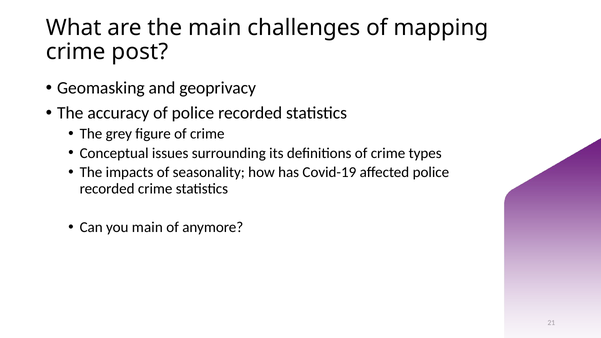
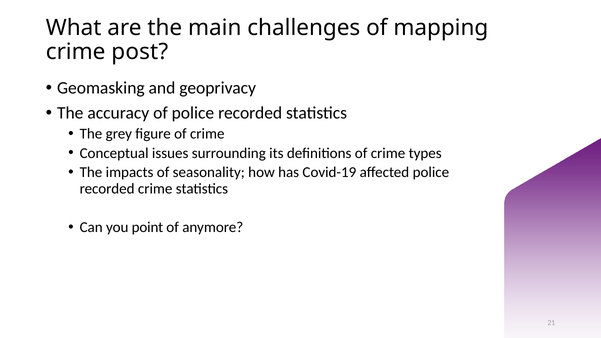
you main: main -> point (147, 227)
